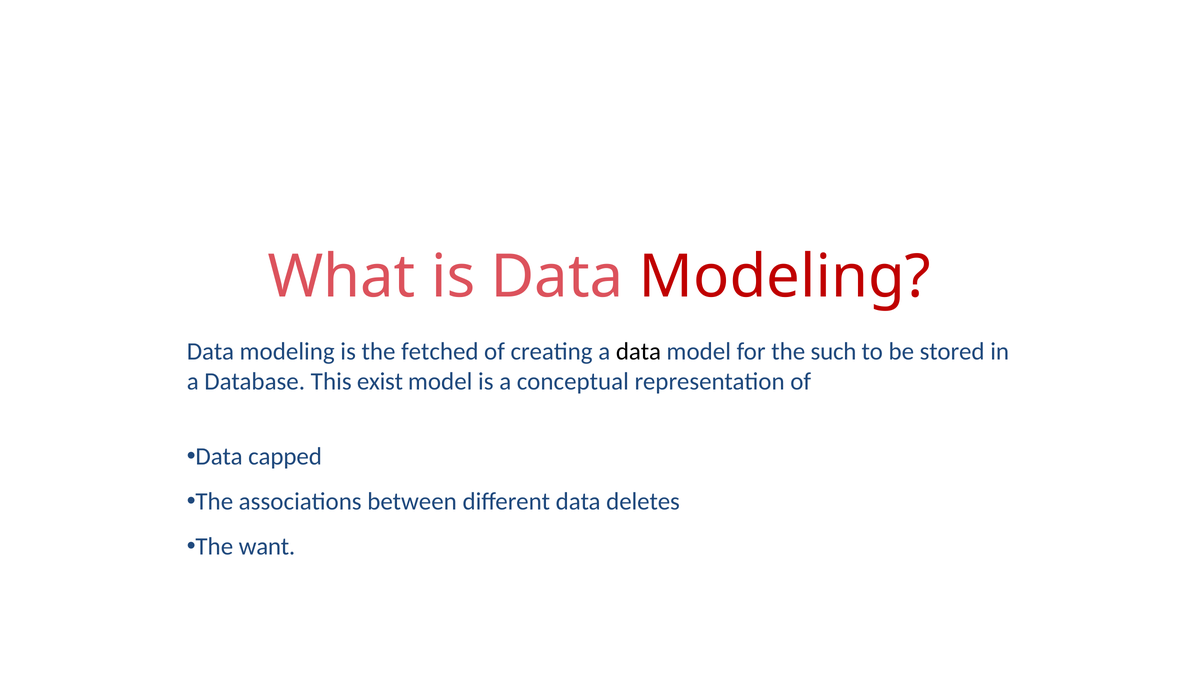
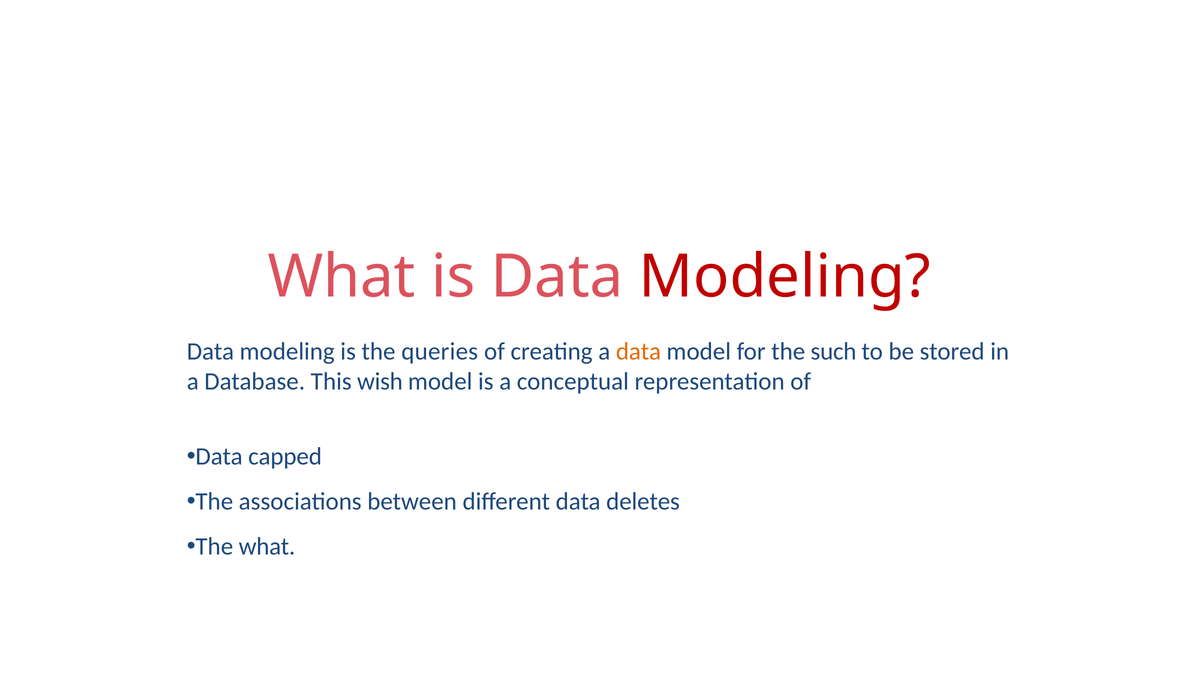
fetched: fetched -> queries (440, 351)
data colour: black -> orange (638, 351)
exist: exist -> wish (380, 381)
The want: want -> what (267, 546)
